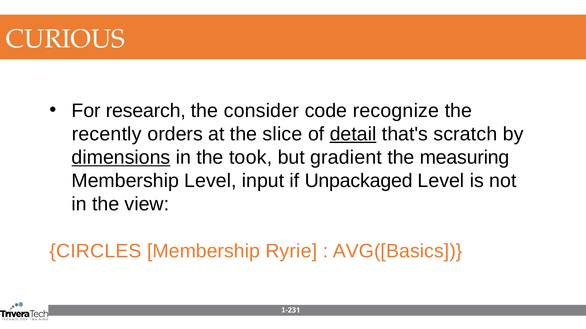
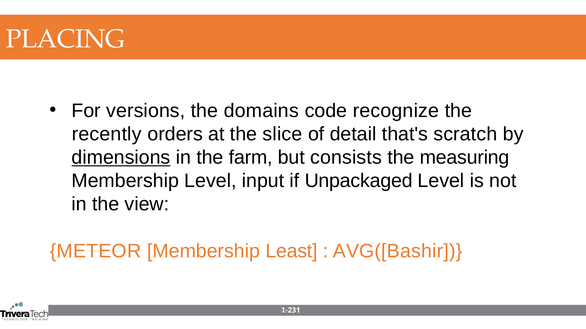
CURIOUS: CURIOUS -> PLACING (65, 39)
research: research -> versions (146, 111)
consider: consider -> domains (261, 111)
detail underline: present -> none (353, 134)
took: took -> farm (251, 158)
gradient: gradient -> consists (346, 158)
CIRCLES: CIRCLES -> METEOR (96, 251)
Ryrie: Ryrie -> Least (292, 251)
AVG([Basics: AVG([Basics -> AVG([Bashir (398, 251)
